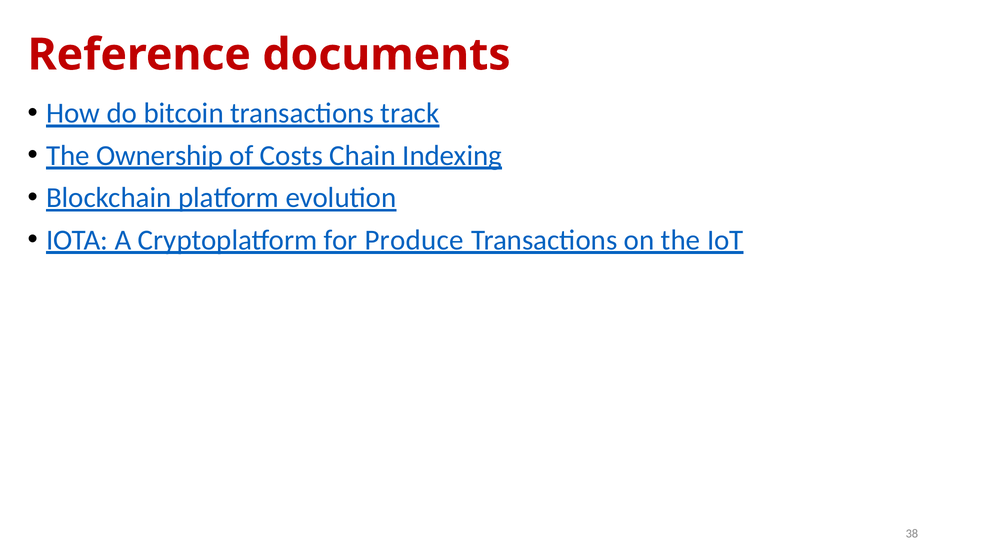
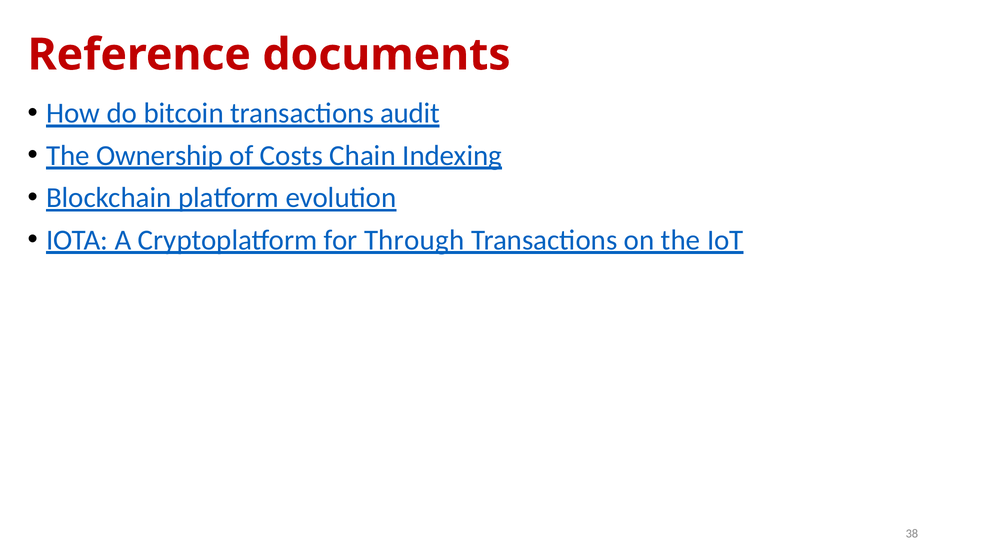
track: track -> audit (410, 113)
Produce: Produce -> Through (414, 240)
